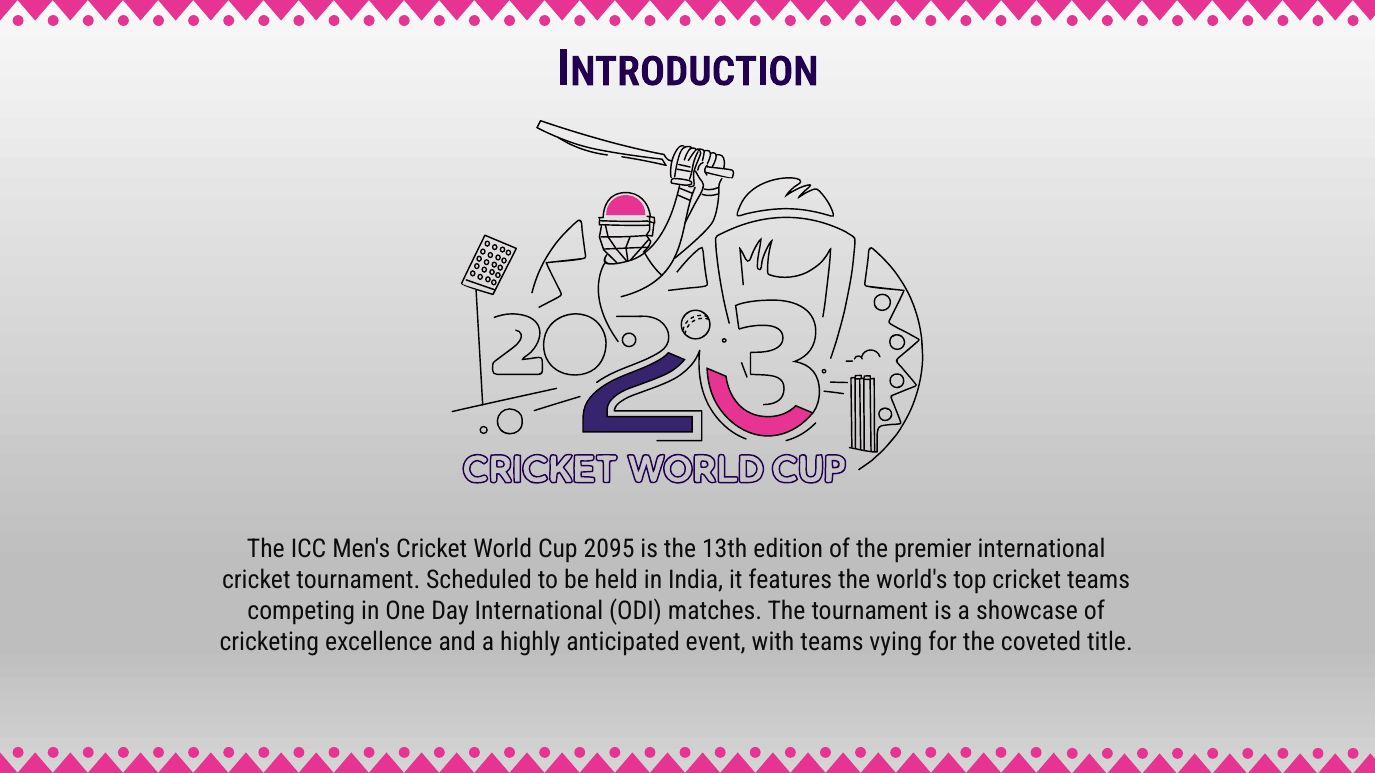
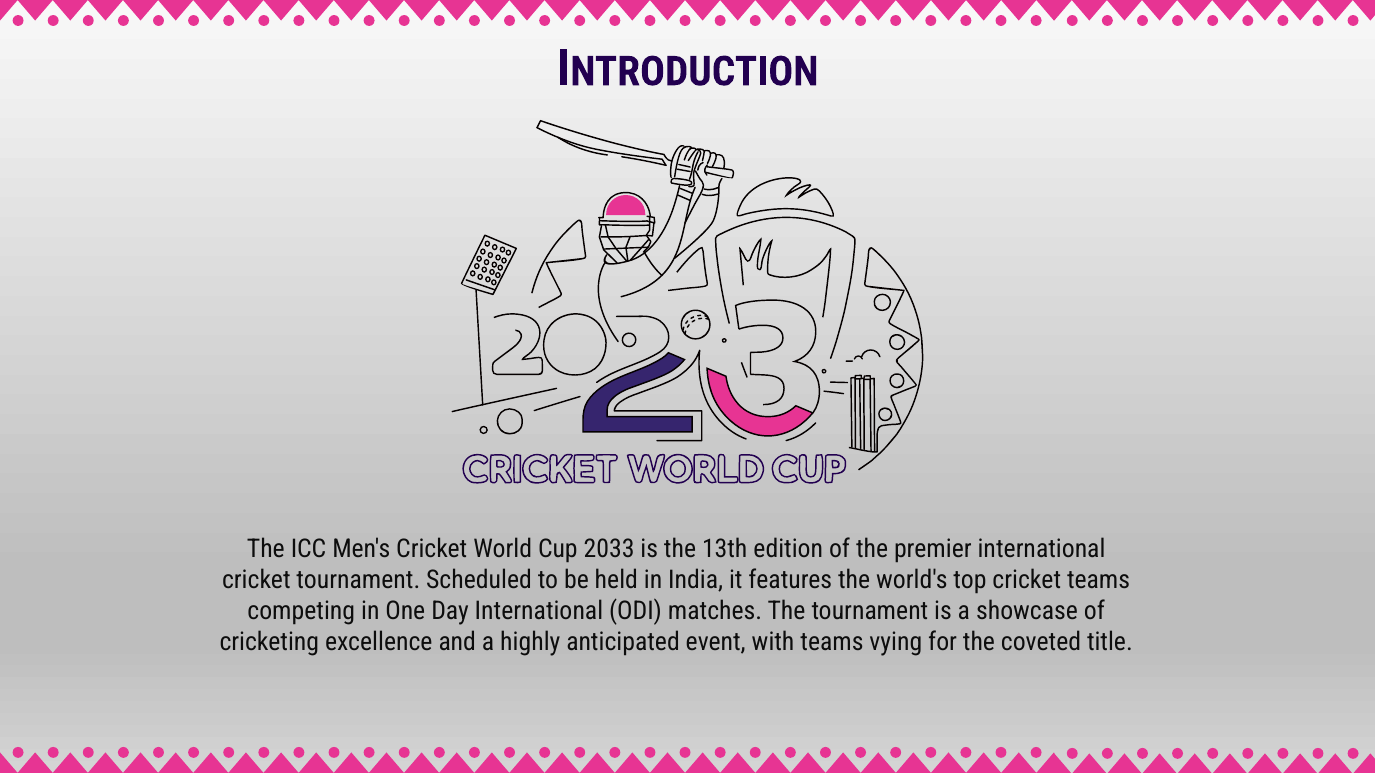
2095: 2095 -> 2033 (609, 550)
